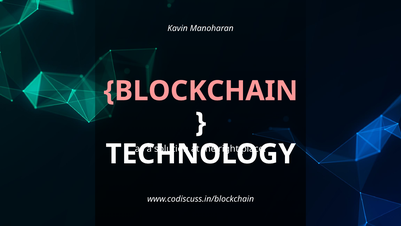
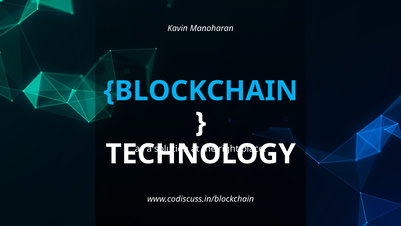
BLOCKCHAIN colour: pink -> light blue (201, 91)
